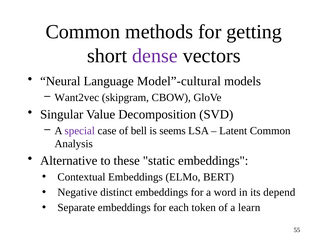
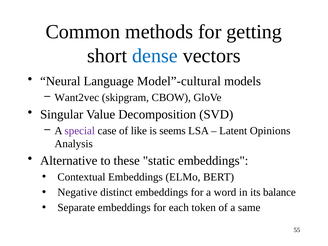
dense colour: purple -> blue (155, 56)
bell: bell -> like (139, 131)
Latent Common: Common -> Opinions (270, 131)
depend: depend -> balance (279, 192)
learn: learn -> same (249, 208)
